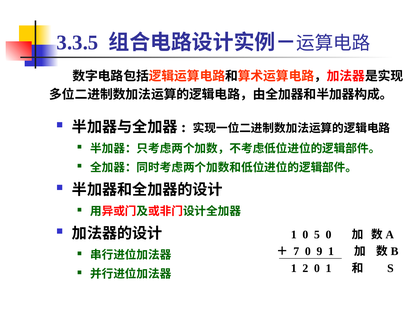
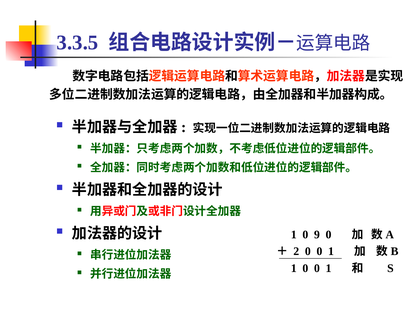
5: 5 -> 9 (317, 235)
7: 7 -> 2 (296, 251)
9: 9 -> 0 (319, 251)
2: 2 -> 0 (305, 268)
